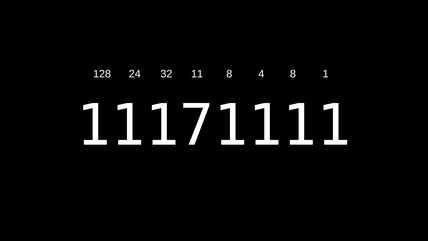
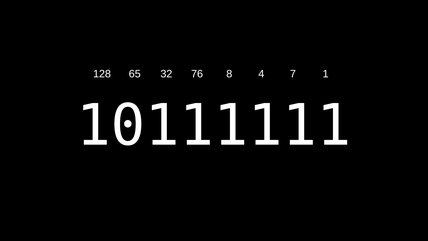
24: 24 -> 65 (135, 74)
11: 11 -> 76 (197, 74)
4 8: 8 -> 7 (293, 74)
11171111: 11171111 -> 10111111 (214, 126)
